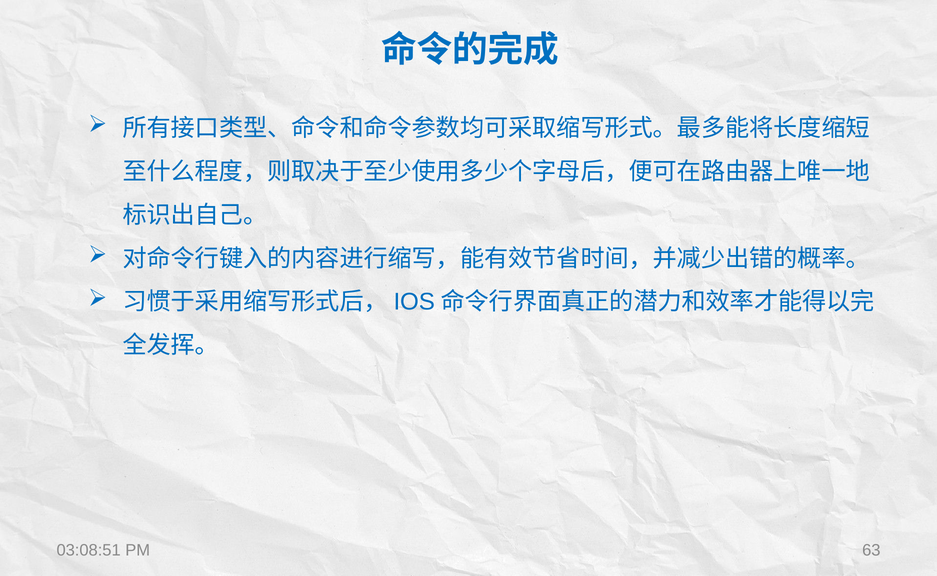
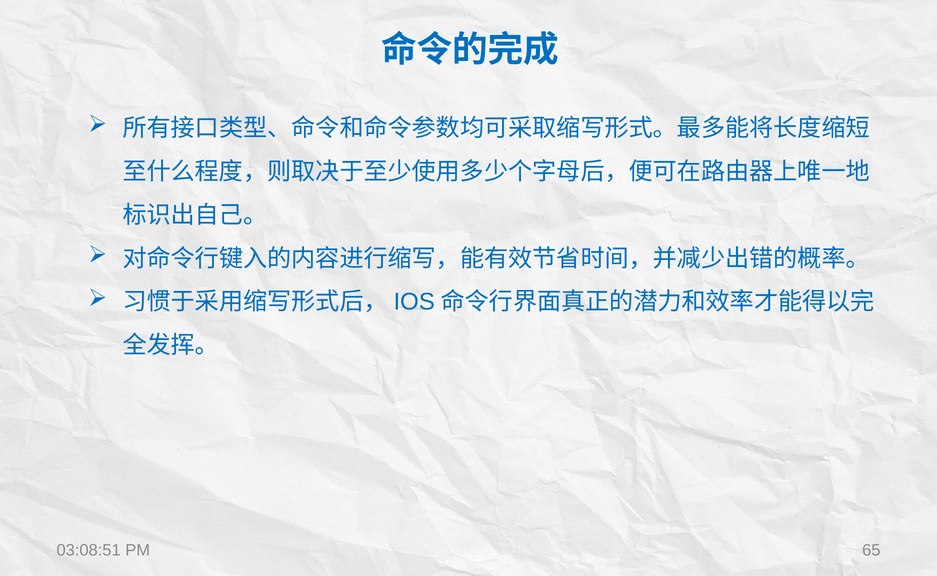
63: 63 -> 65 (871, 551)
